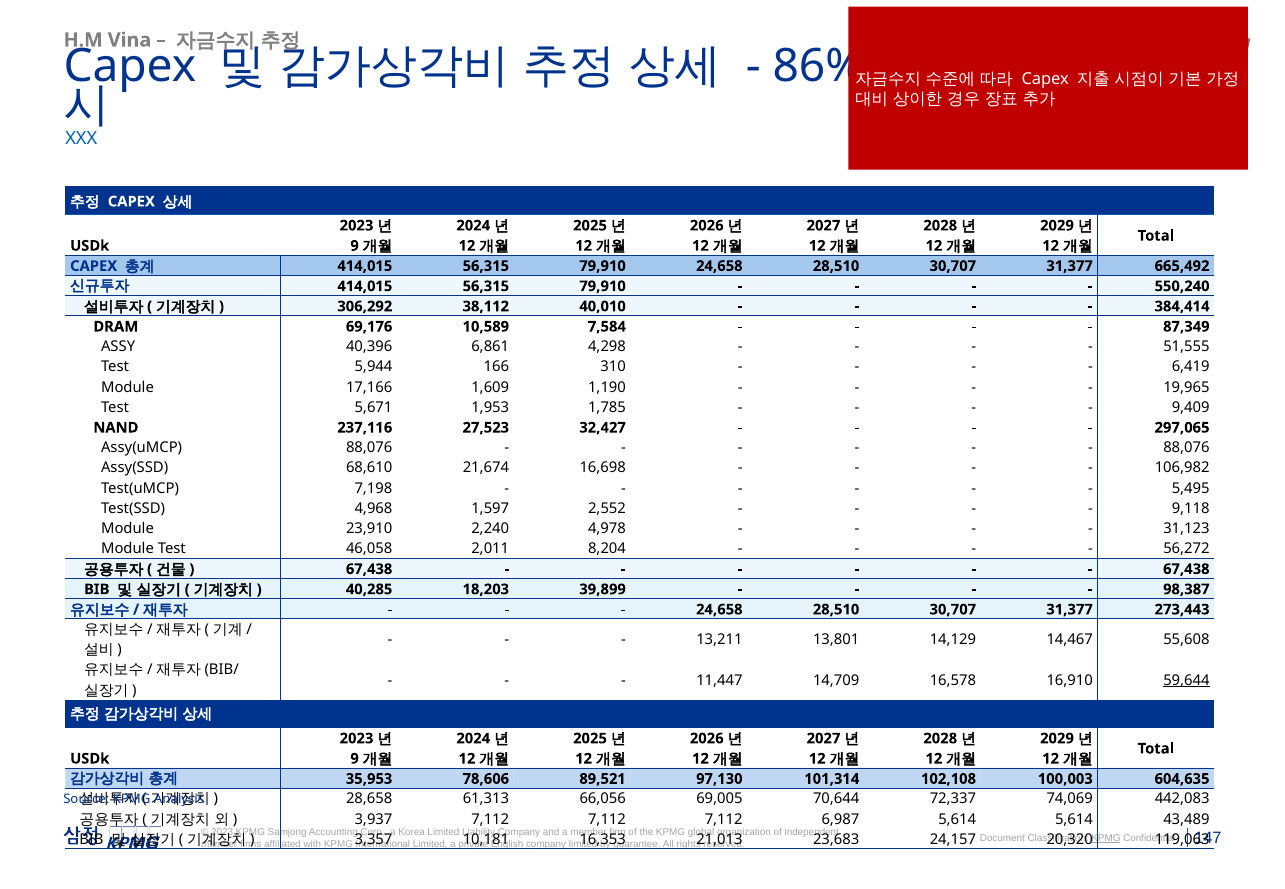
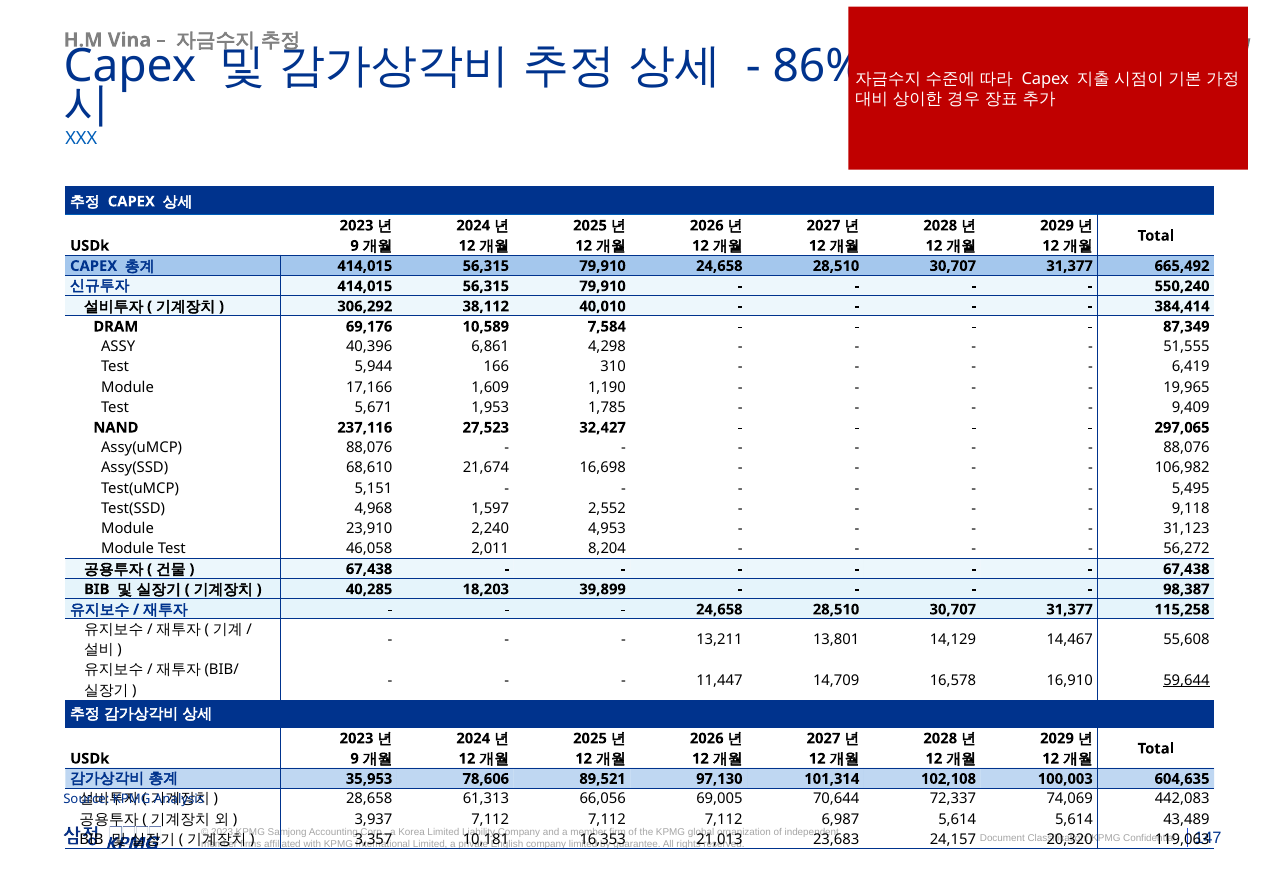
7,198: 7,198 -> 5,151 (373, 489)
4,978: 4,978 -> 4,953 (607, 529)
273,443: 273,443 -> 115,258 (1182, 610)
KPMG underline: present -> none (1106, 839)
